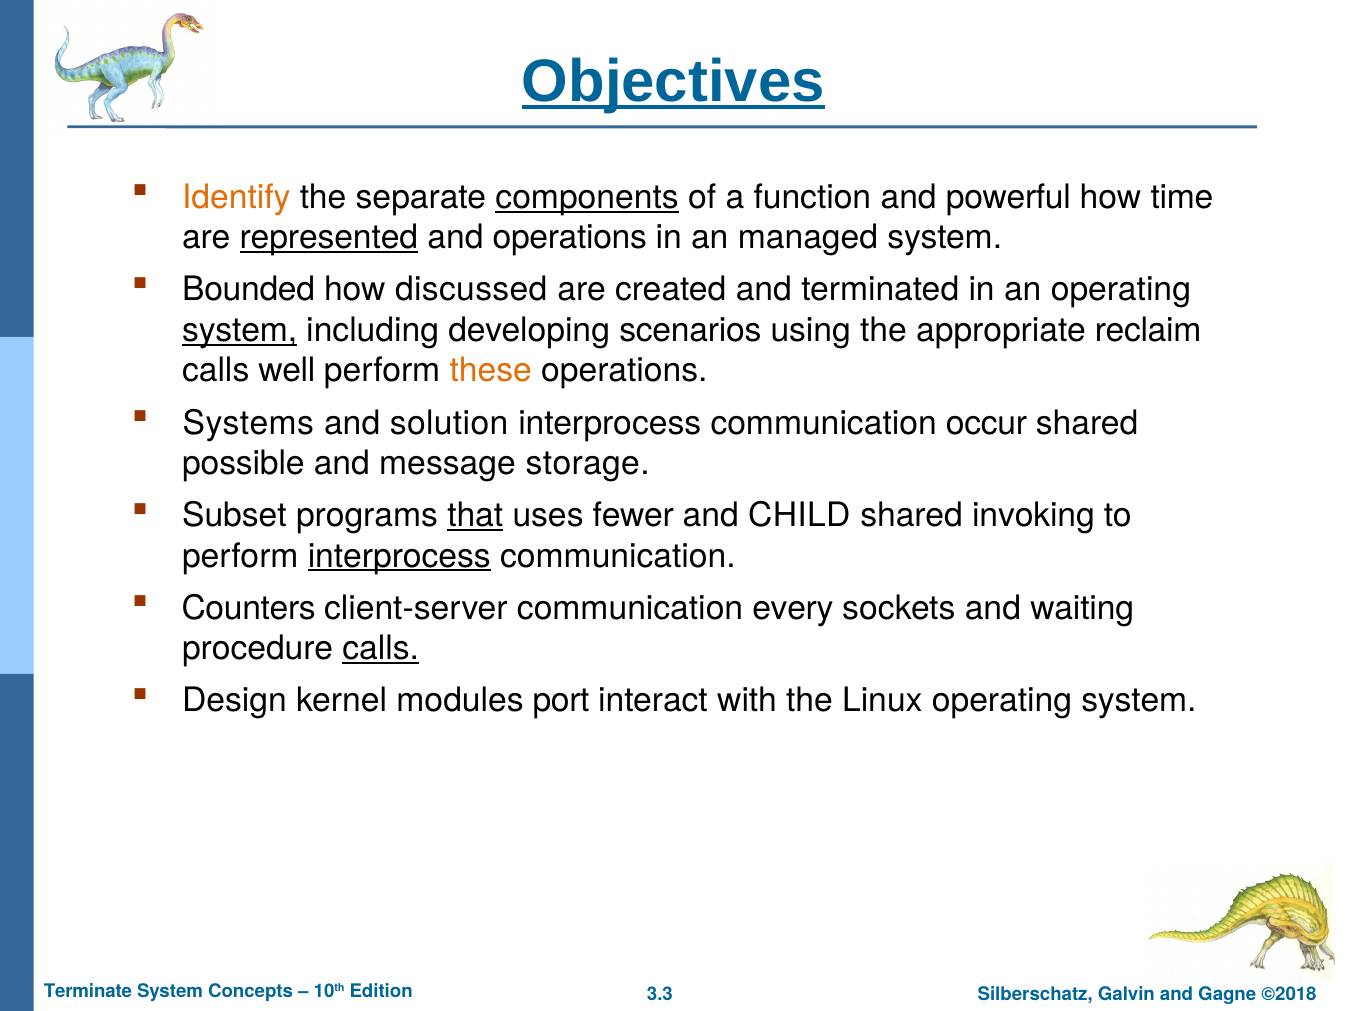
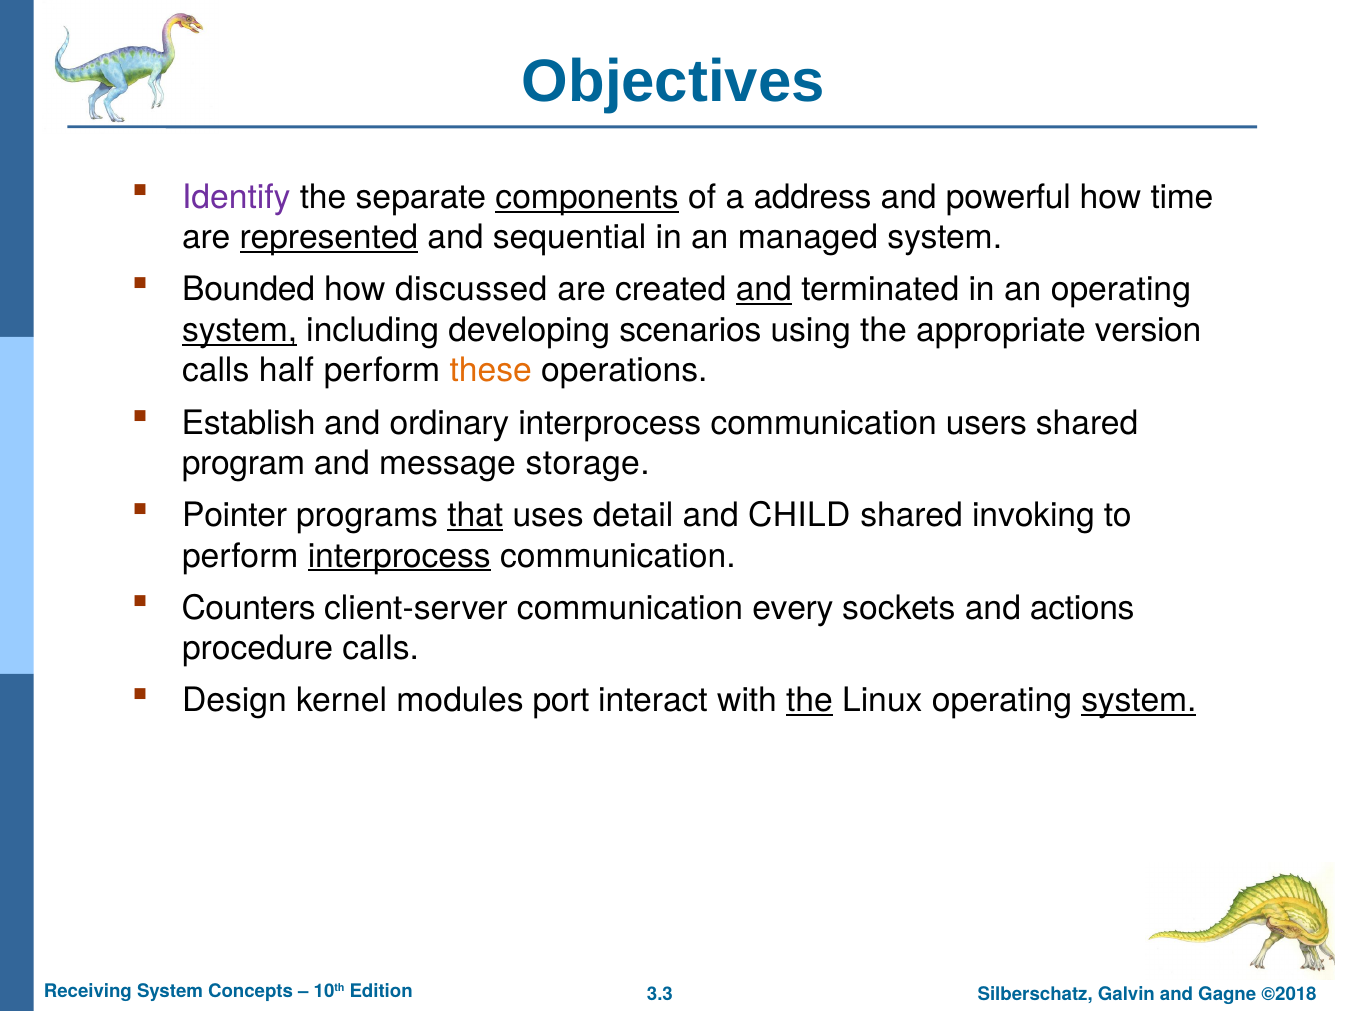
Objectives underline: present -> none (673, 81)
Identify colour: orange -> purple (236, 197)
function: function -> address (813, 197)
and operations: operations -> sequential (570, 237)
and underline: none -> present (764, 290)
reclaim: reclaim -> version (1148, 330)
well: well -> half (286, 370)
Systems: Systems -> Establish (249, 423)
solution: solution -> ordinary (449, 423)
occur: occur -> users (986, 423)
possible: possible -> program (243, 463)
Subset: Subset -> Pointer (235, 515)
fewer: fewer -> detail (633, 515)
waiting: waiting -> actions (1082, 608)
calls underline: present -> none (381, 648)
the underline: none -> present (809, 700)
system underline: none -> present (1139, 700)
Terminate: Terminate -> Receiving (88, 991)
